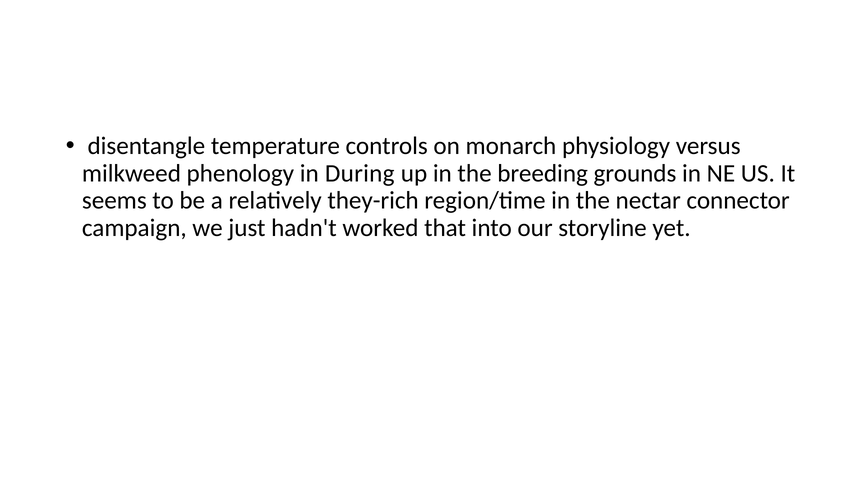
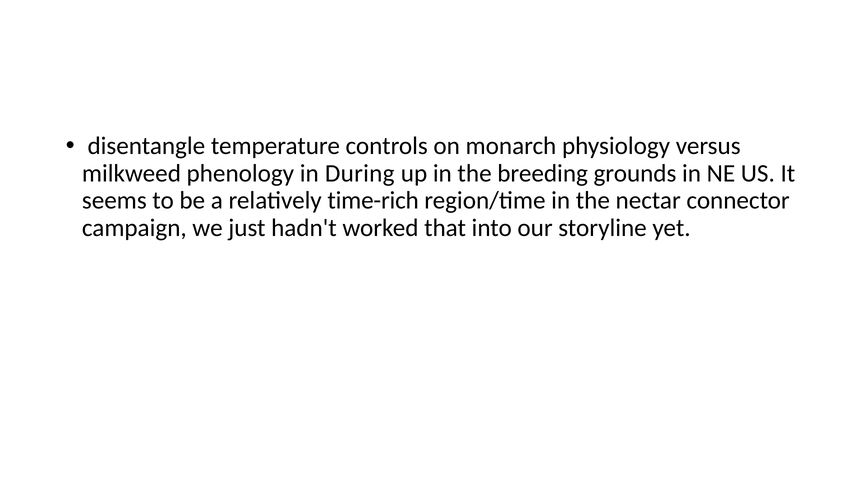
they-rich: they-rich -> time-rich (373, 200)
